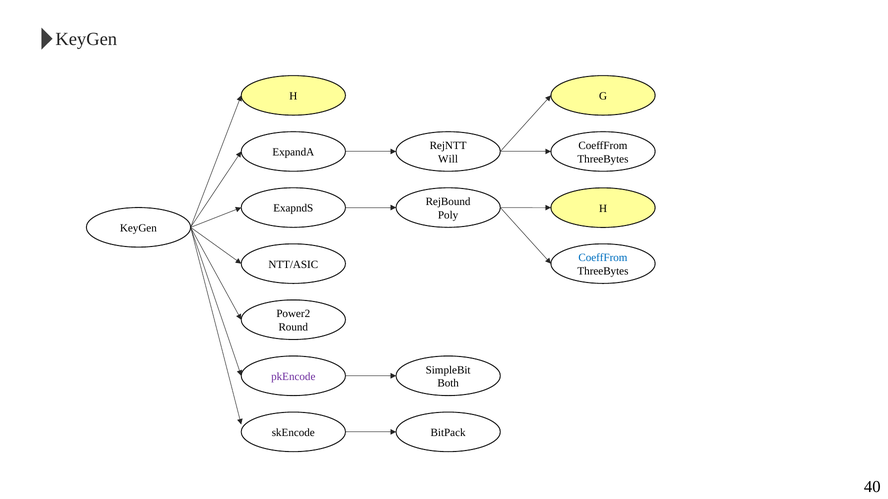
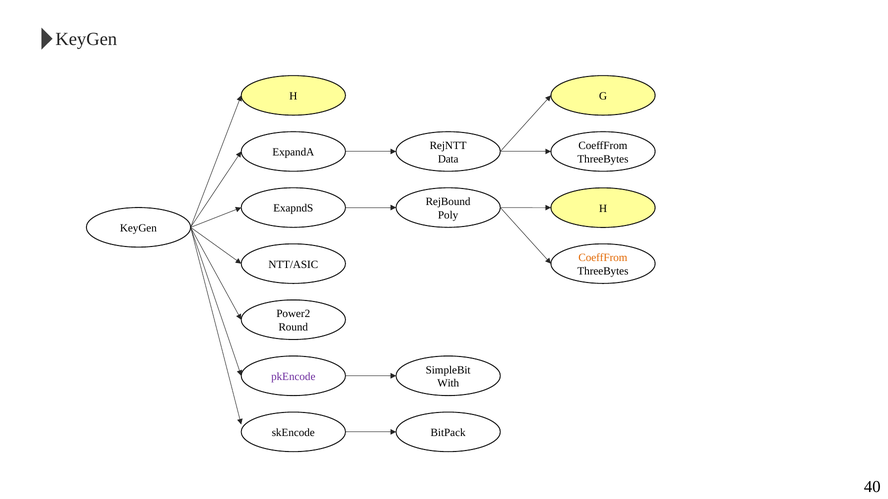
Will: Will -> Data (448, 159)
CoeffFrom colour: blue -> orange (603, 258)
Both: Both -> With (448, 384)
